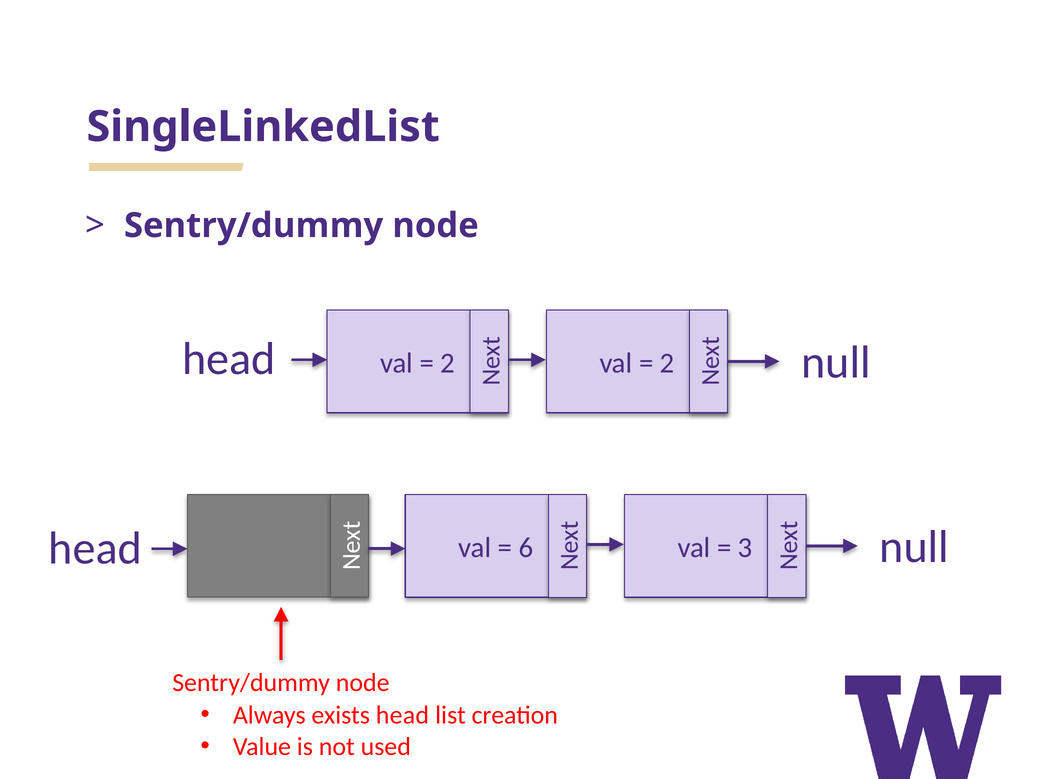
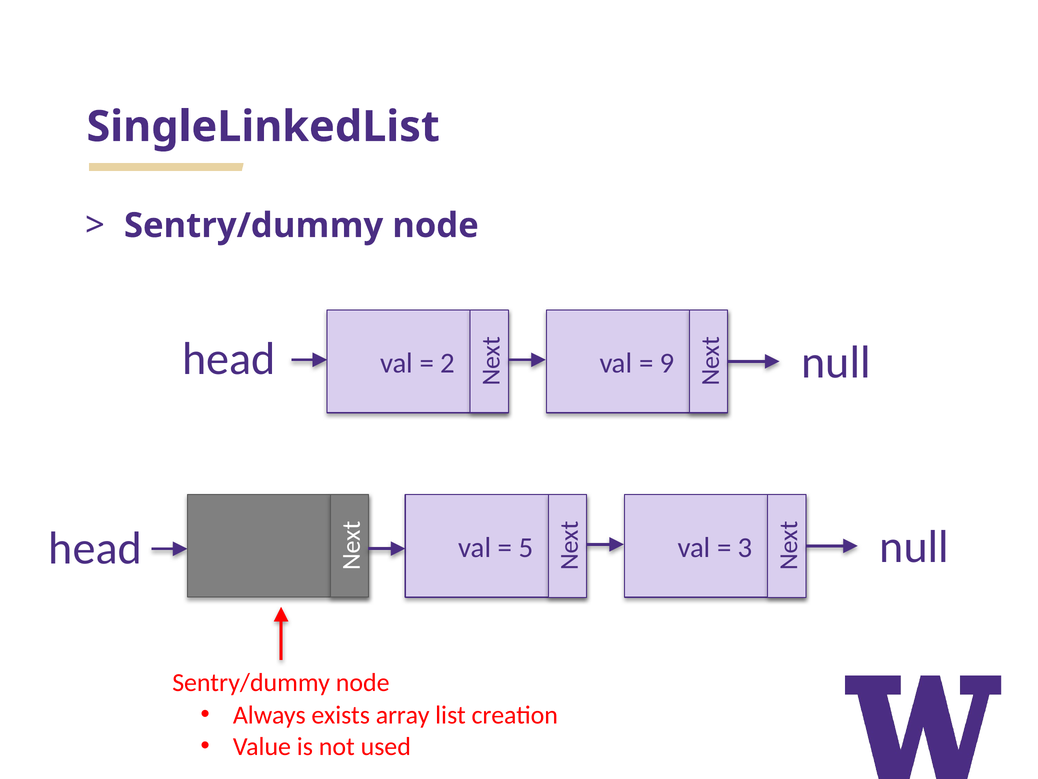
2: 2 -> 9 (667, 363)
6: 6 -> 5 (526, 548)
exists head: head -> array (403, 715)
